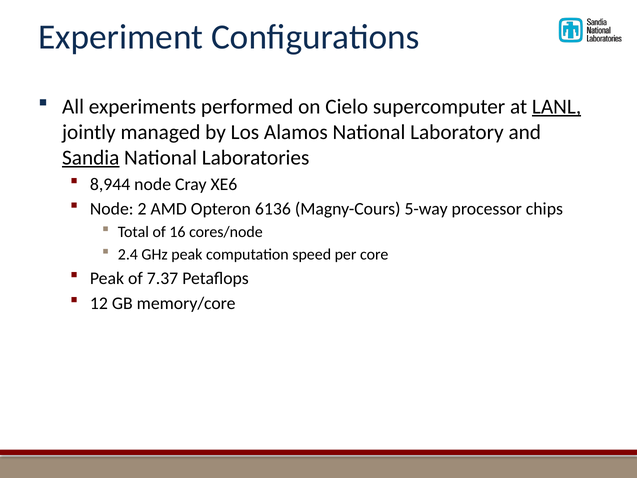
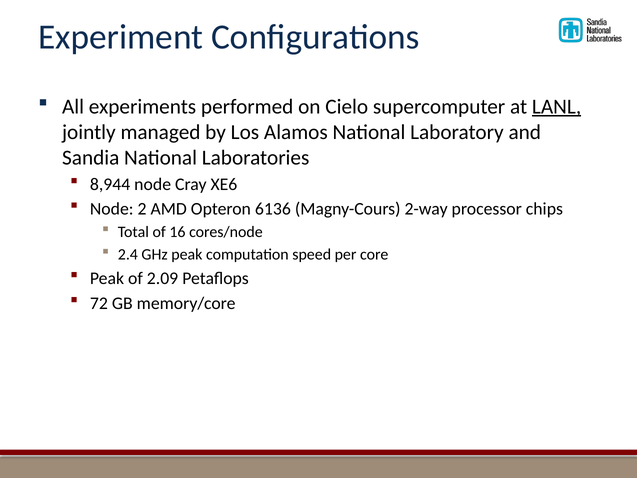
Sandia underline: present -> none (91, 157)
5-way: 5-way -> 2-way (426, 209)
7.37: 7.37 -> 2.09 (163, 278)
12: 12 -> 72 (99, 303)
